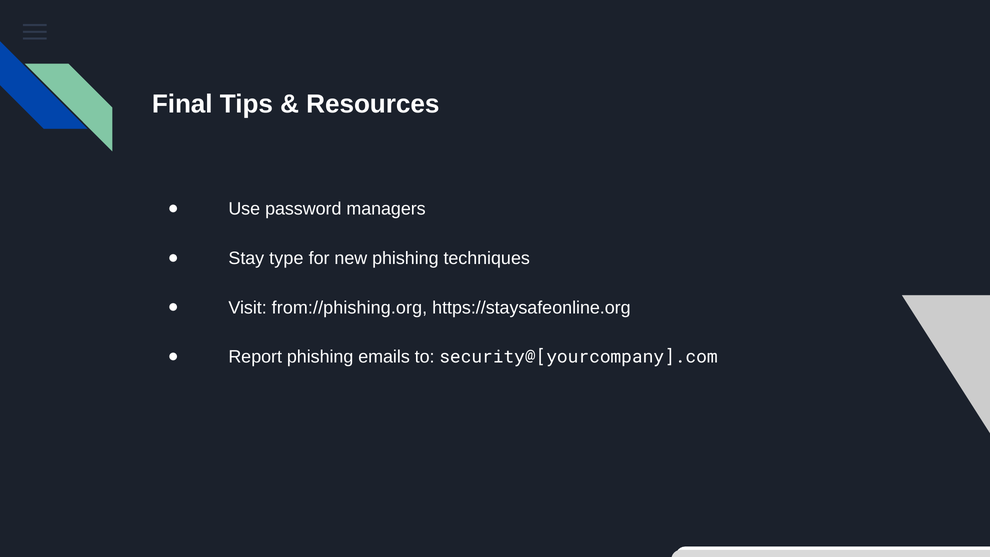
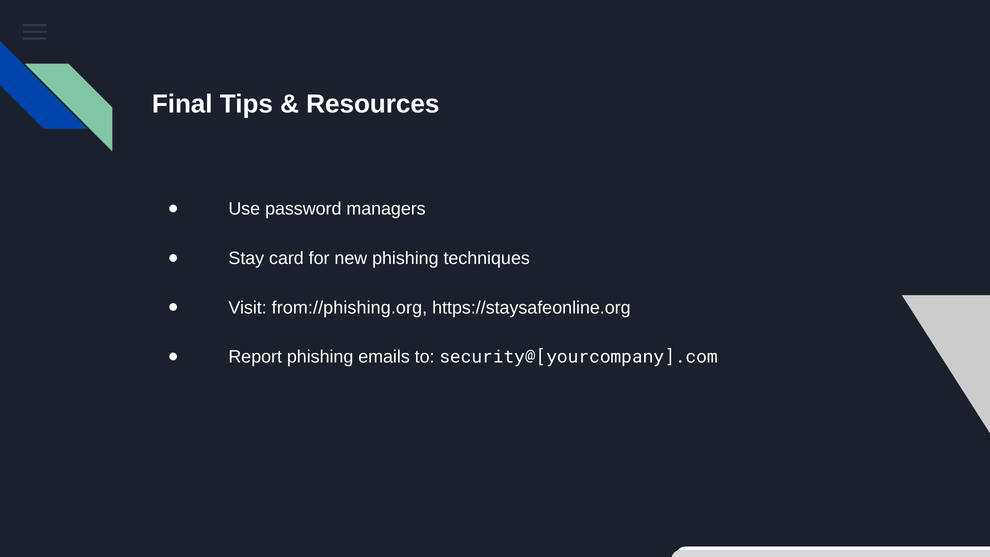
type: type -> card (286, 258)
